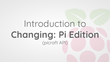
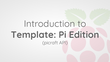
Changing: Changing -> Template (33, 35)
